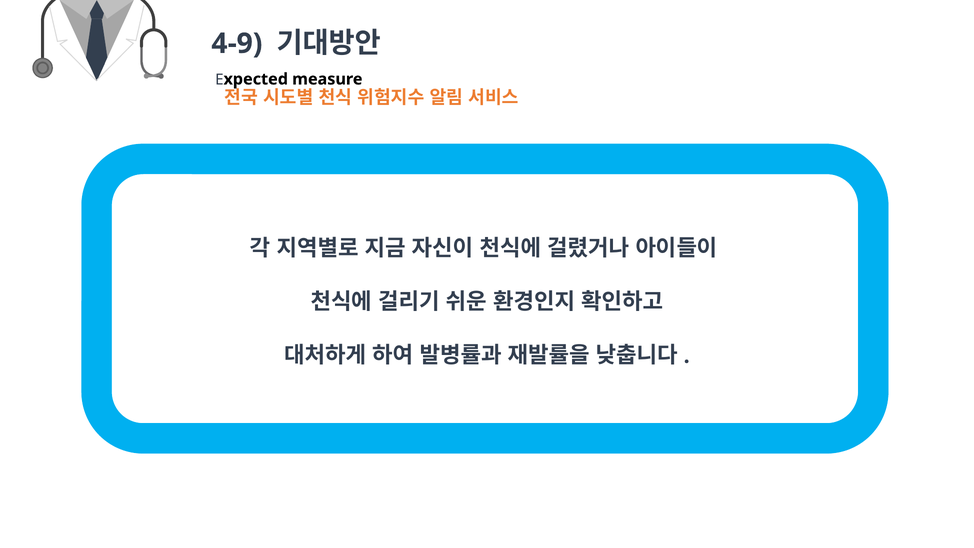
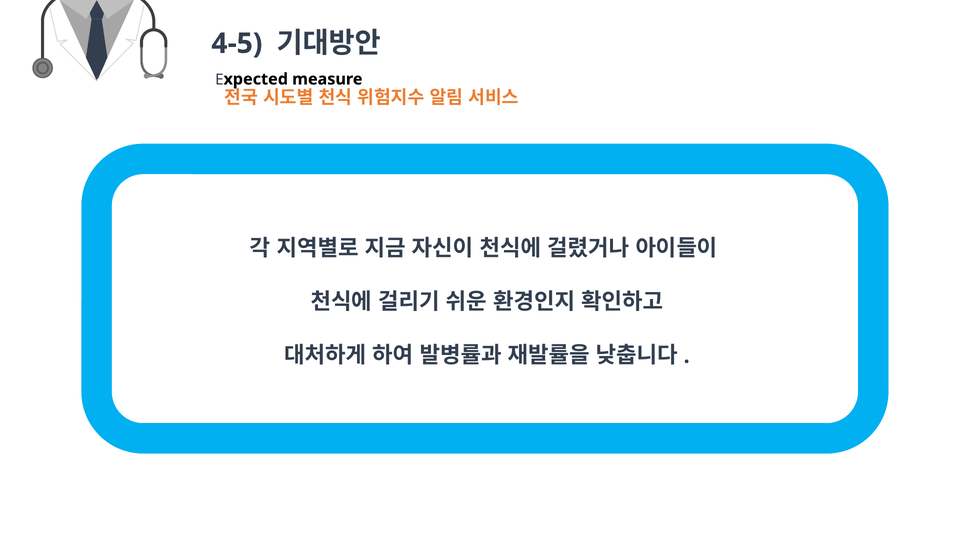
4-9: 4-9 -> 4-5 (237, 44)
